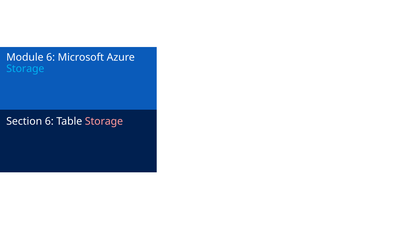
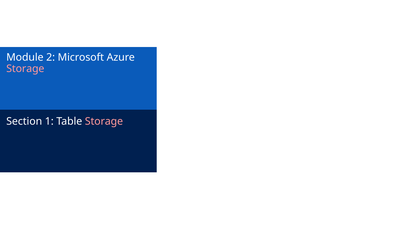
Module 6: 6 -> 2 (51, 57)
Storage colour: light blue -> pink (25, 69)
Section 6: 6 -> 1 (49, 121)
